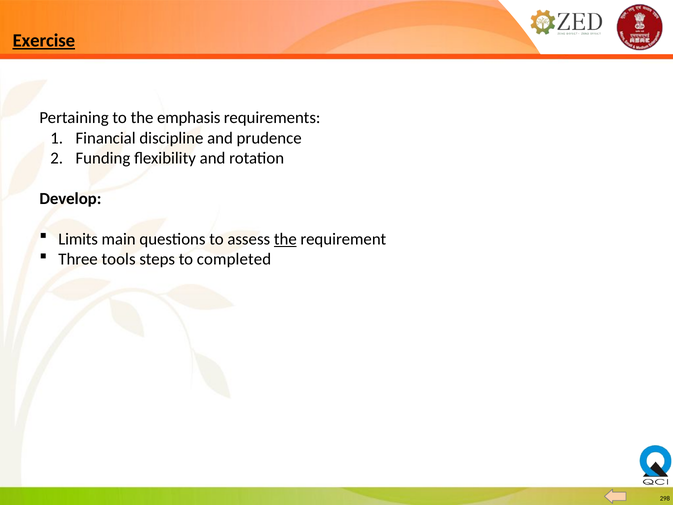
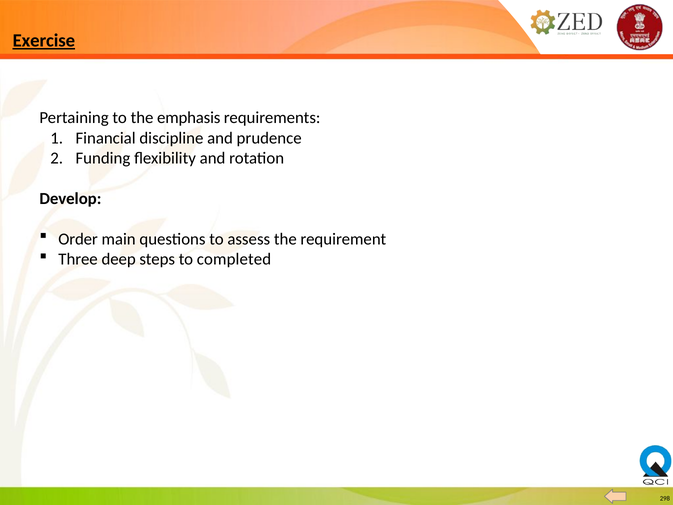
Limits: Limits -> Order (78, 239)
the underline: present -> none (285, 239)
tools: tools -> deep (119, 259)
